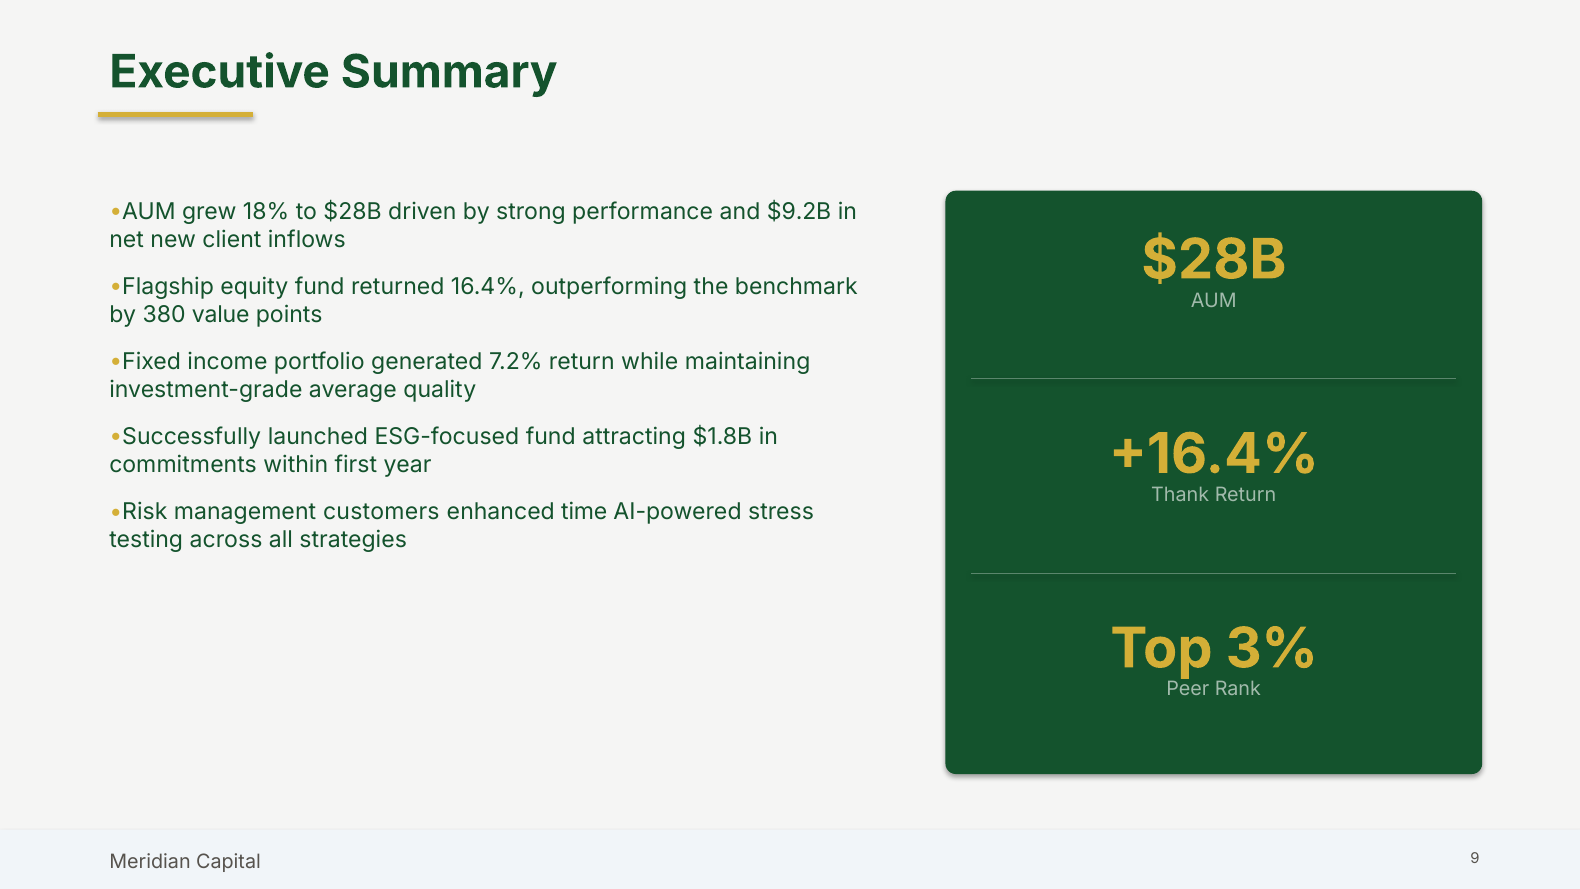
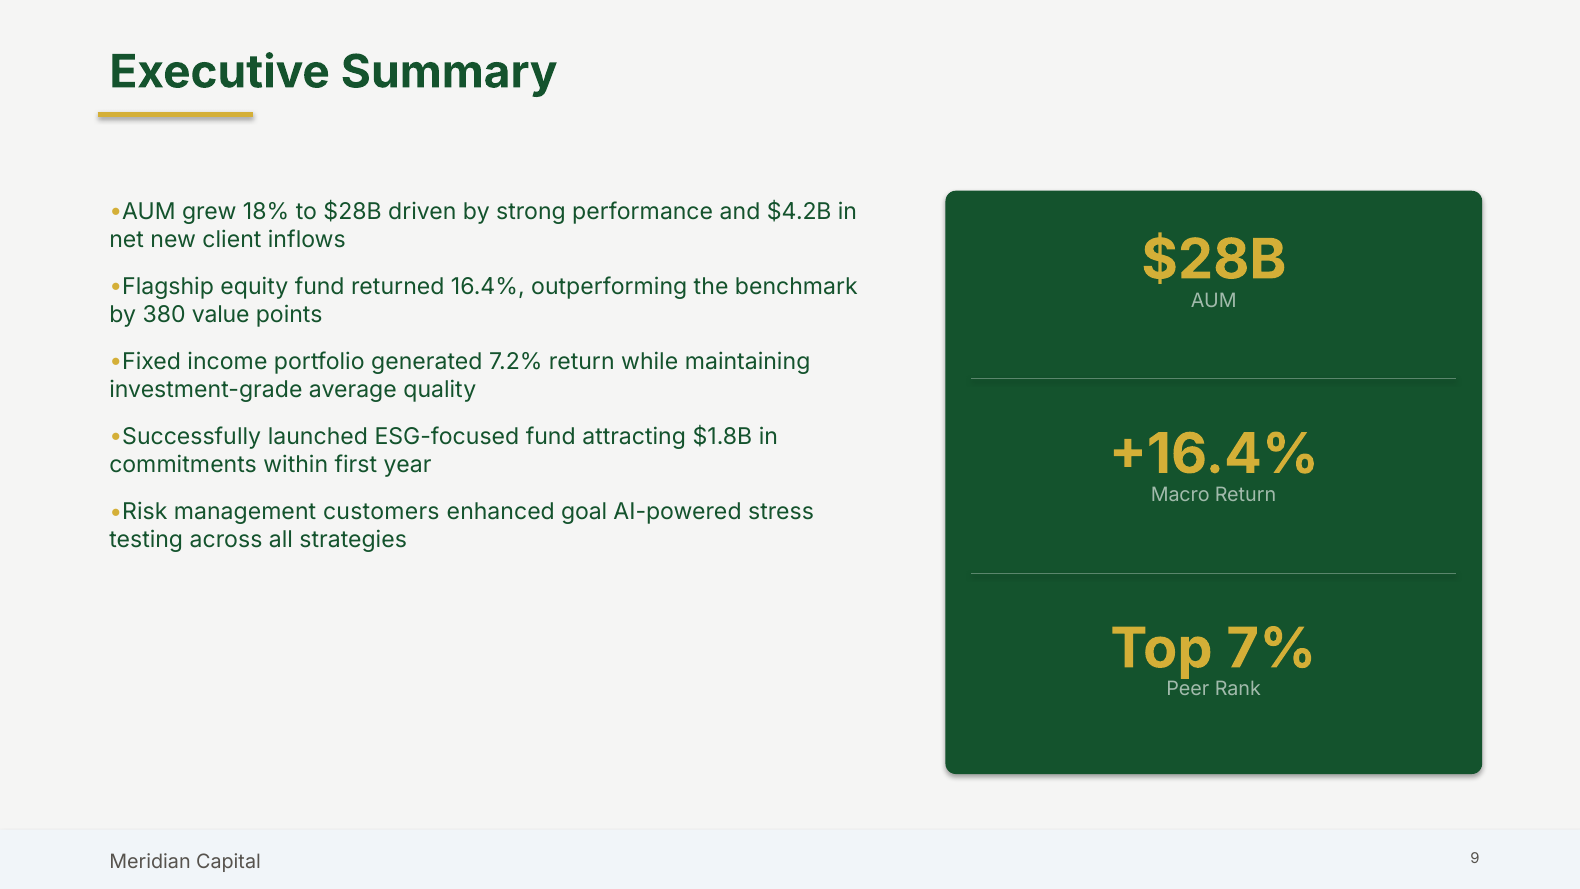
$9.2B: $9.2B -> $4.2B (799, 212)
Thank: Thank -> Macro (1180, 495)
time: time -> goal (584, 512)
3%: 3% -> 7% (1271, 649)
